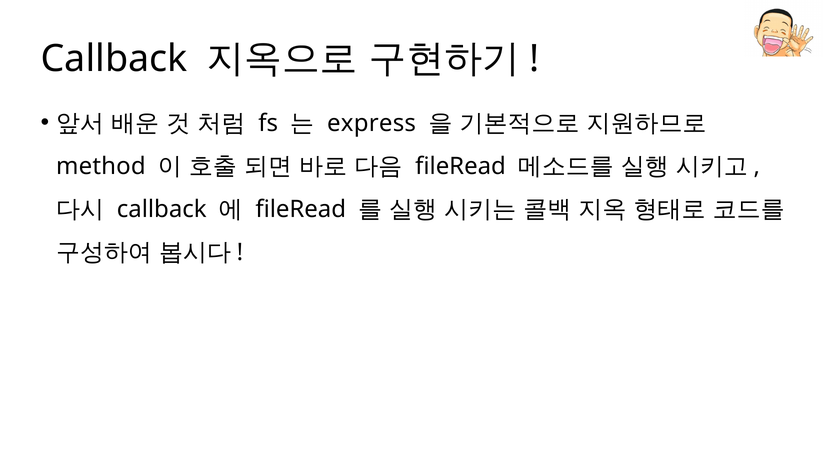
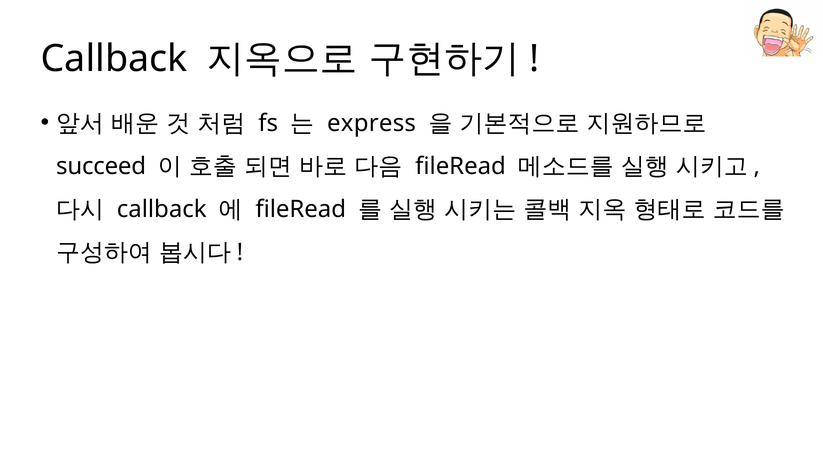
method: method -> succeed (101, 166)
